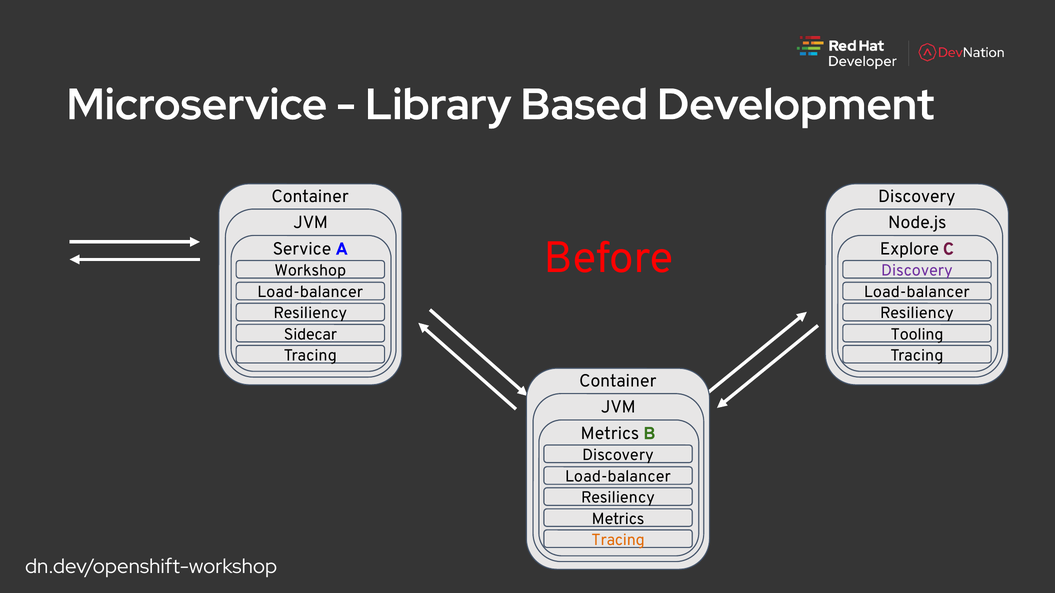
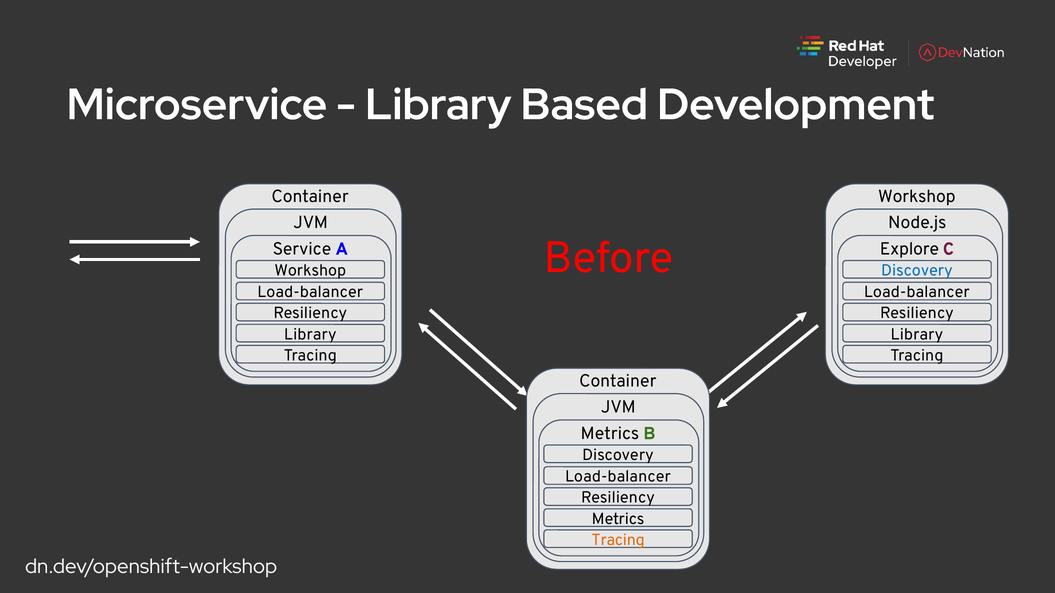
Discovery: Discovery -> Workshop (917, 196)
Discovery colour: purple -> blue (917, 271)
Sidecar: Sidecar -> Library (310, 334)
Tooling: Tooling -> Library (917, 334)
